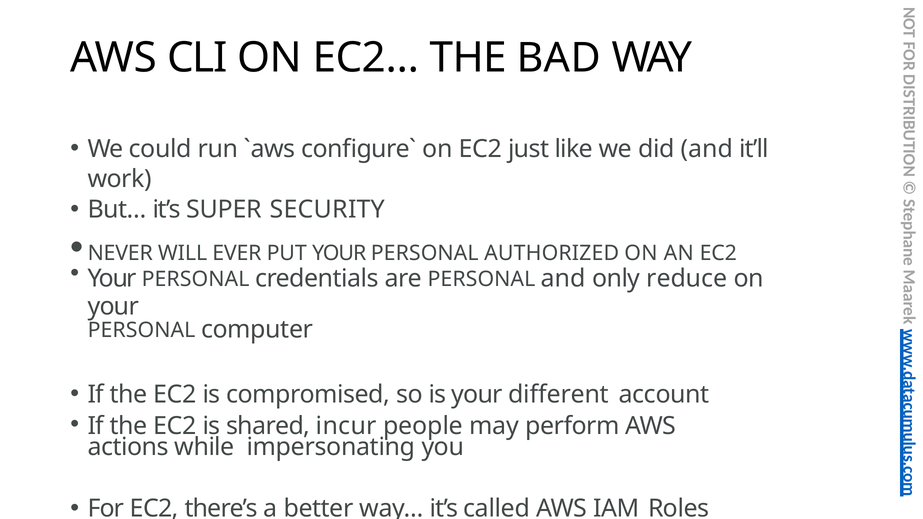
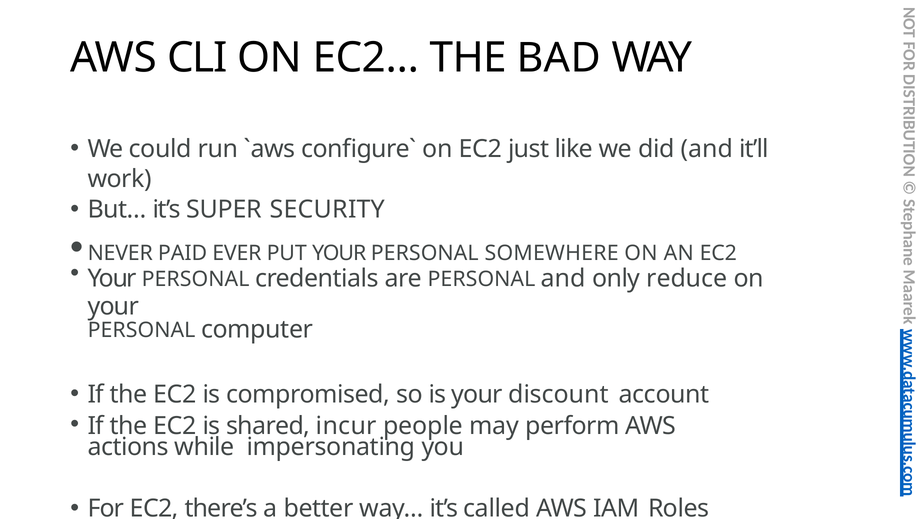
WILL: WILL -> PAID (183, 253)
AUTHORIZED: AUTHORIZED -> SOMEWHERE (552, 253)
different: different -> discount (559, 395)
